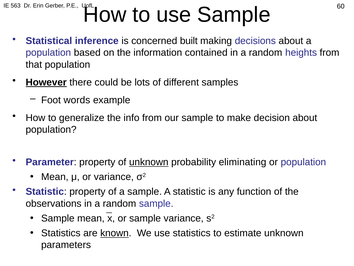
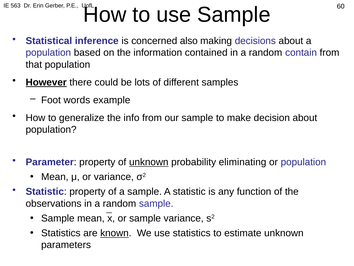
built: built -> also (189, 41)
heights: heights -> contain (301, 53)
